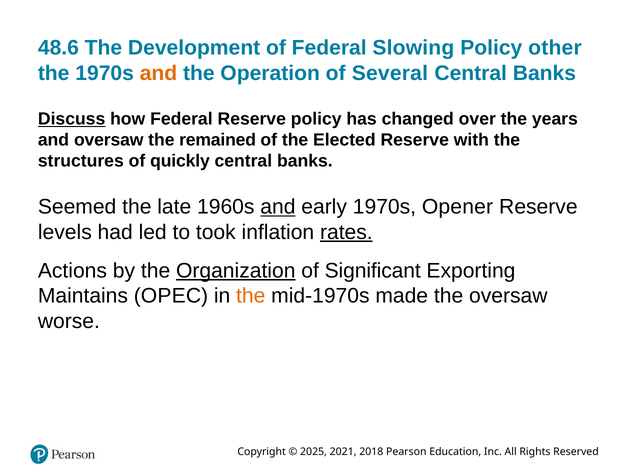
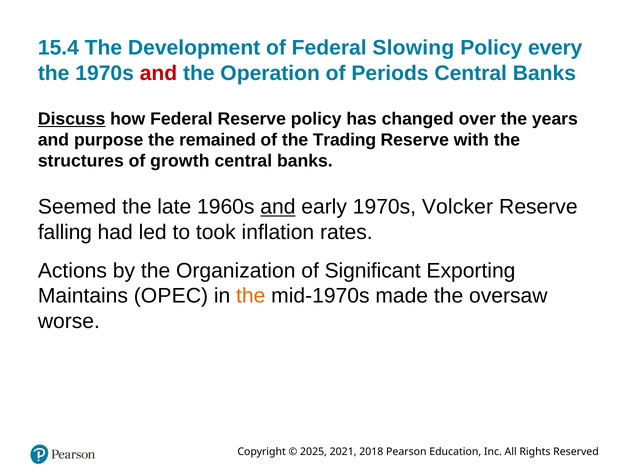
48.6: 48.6 -> 15.4 (58, 48)
other: other -> every (555, 48)
and colour: orange -> red (158, 73)
Several: Several -> Periods (390, 73)
and oversaw: oversaw -> purpose (109, 140)
Elected: Elected -> Trading (344, 140)
quickly: quickly -> growth (180, 161)
Opener: Opener -> Volcker (458, 207)
levels: levels -> falling (65, 232)
rates underline: present -> none (346, 232)
Organization underline: present -> none (236, 271)
